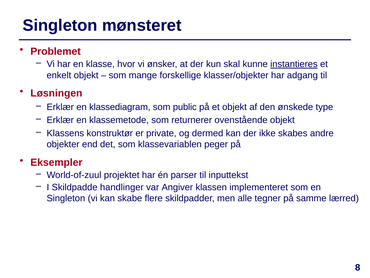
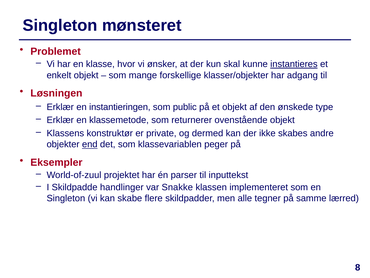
klassediagram: klassediagram -> instantieringen (120, 107)
end underline: none -> present (90, 144)
Angiver: Angiver -> Snakke (177, 187)
